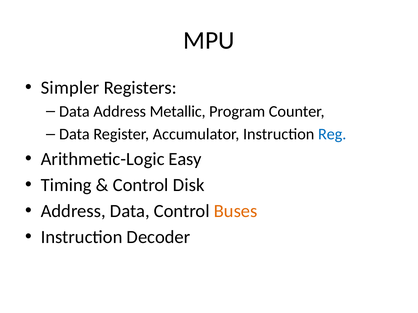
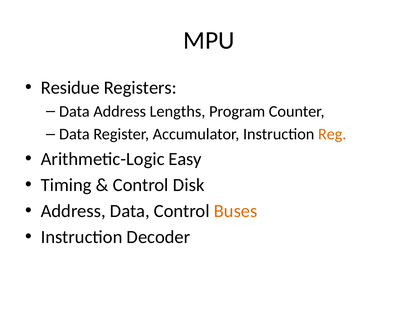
Simpler: Simpler -> Residue (70, 88)
Metallic: Metallic -> Lengths (178, 112)
Reg colour: blue -> orange (332, 134)
